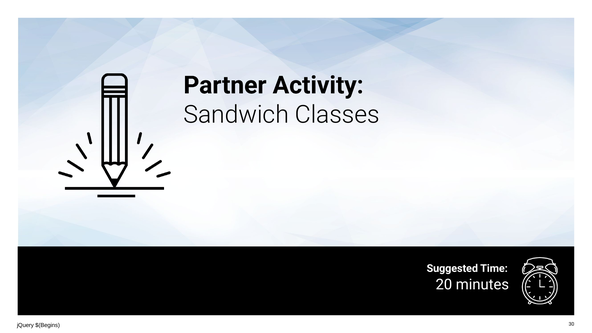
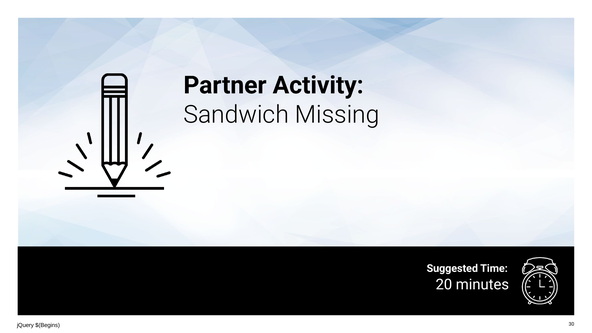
Classes: Classes -> Missing (337, 115)
